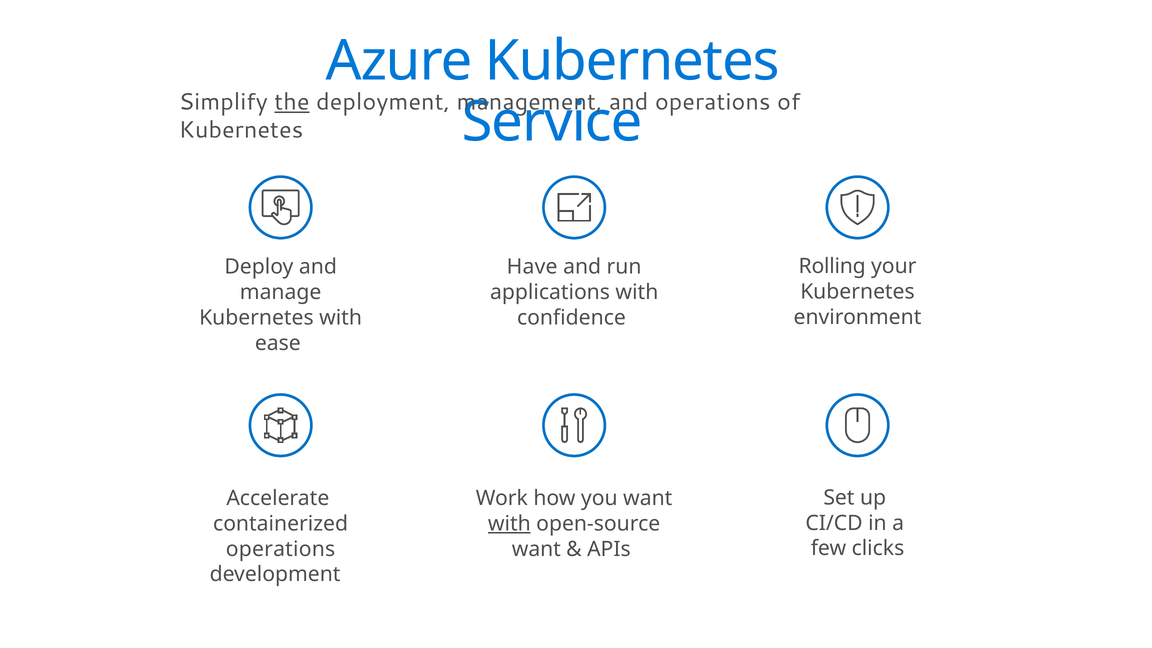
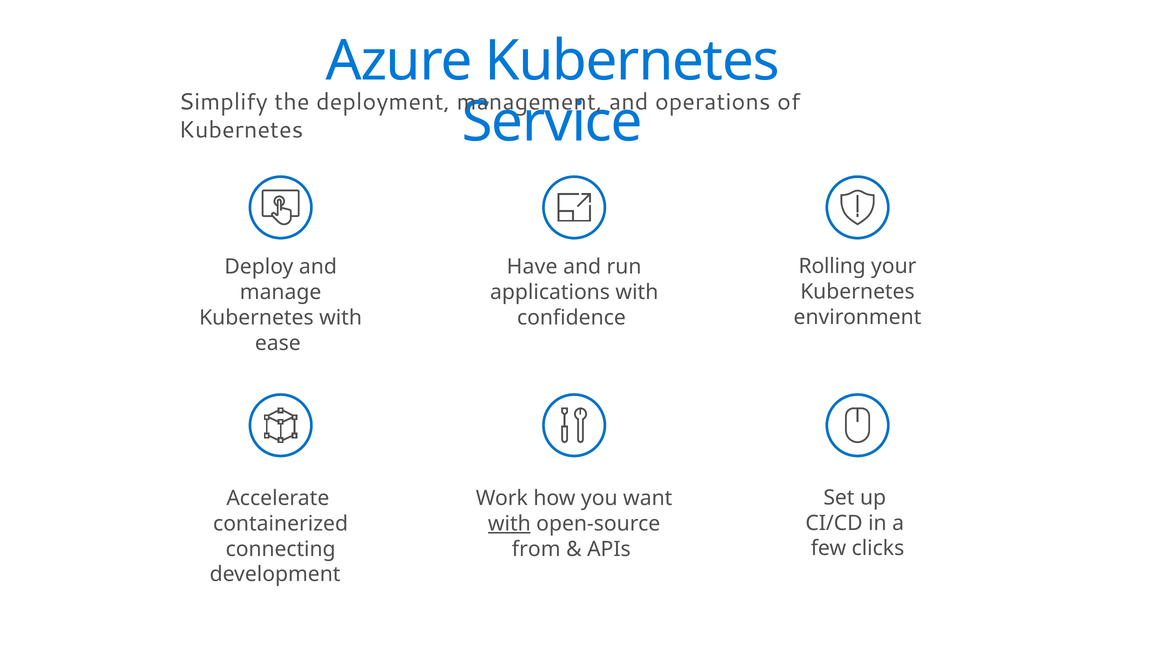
the underline: present -> none (292, 102)
operations: operations -> connecting (281, 549)
want: want -> from (536, 549)
